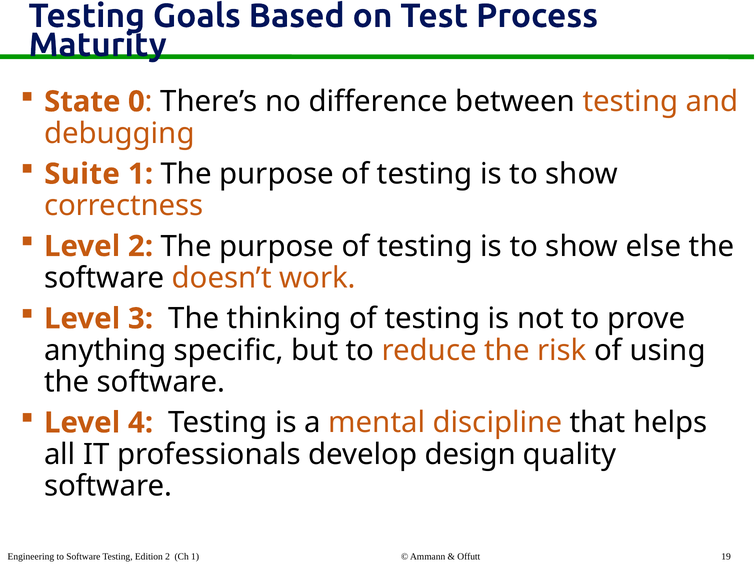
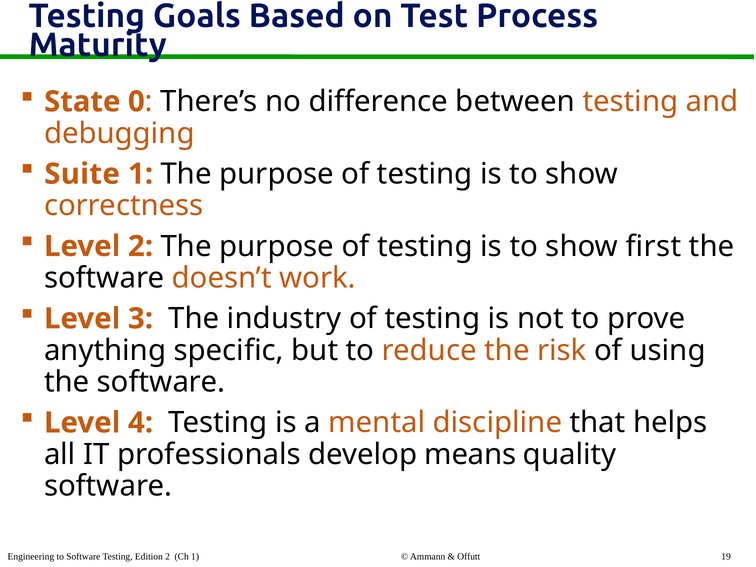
else: else -> first (653, 246)
thinking: thinking -> industry (284, 319)
design: design -> means (470, 454)
